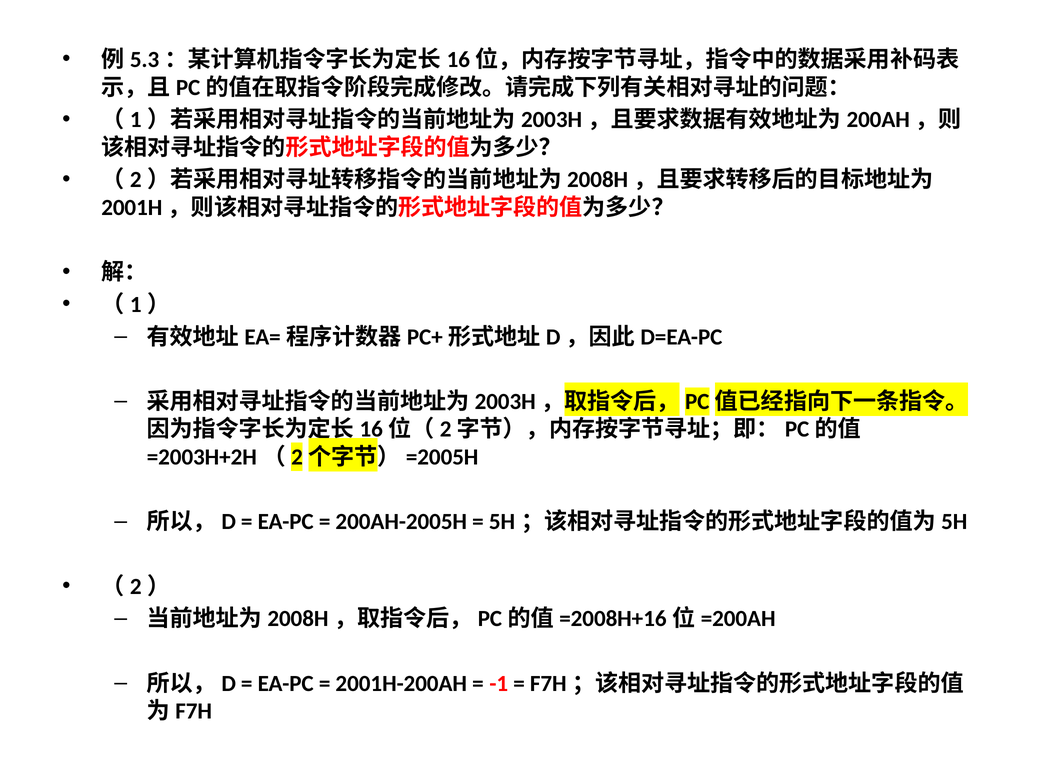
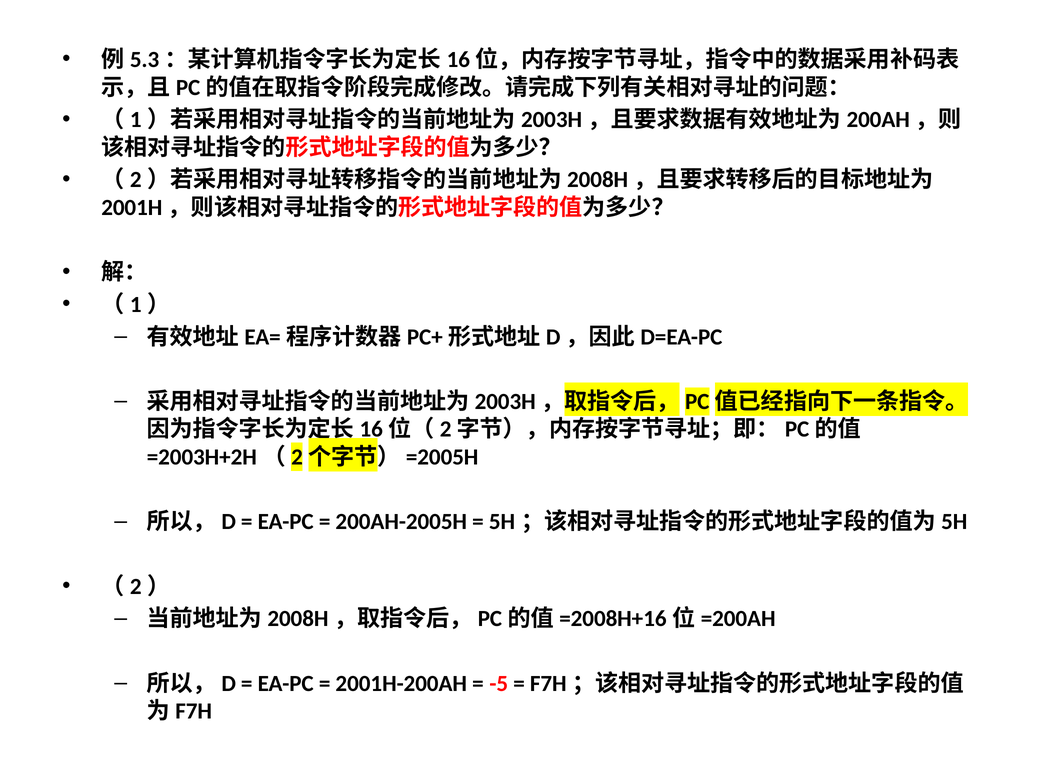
-1: -1 -> -5 (499, 683)
